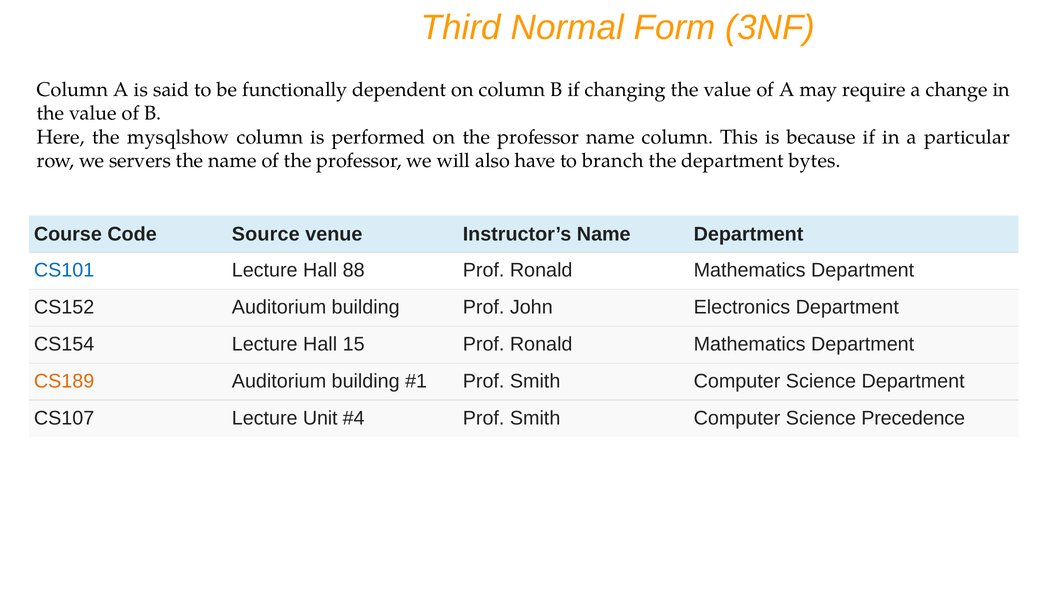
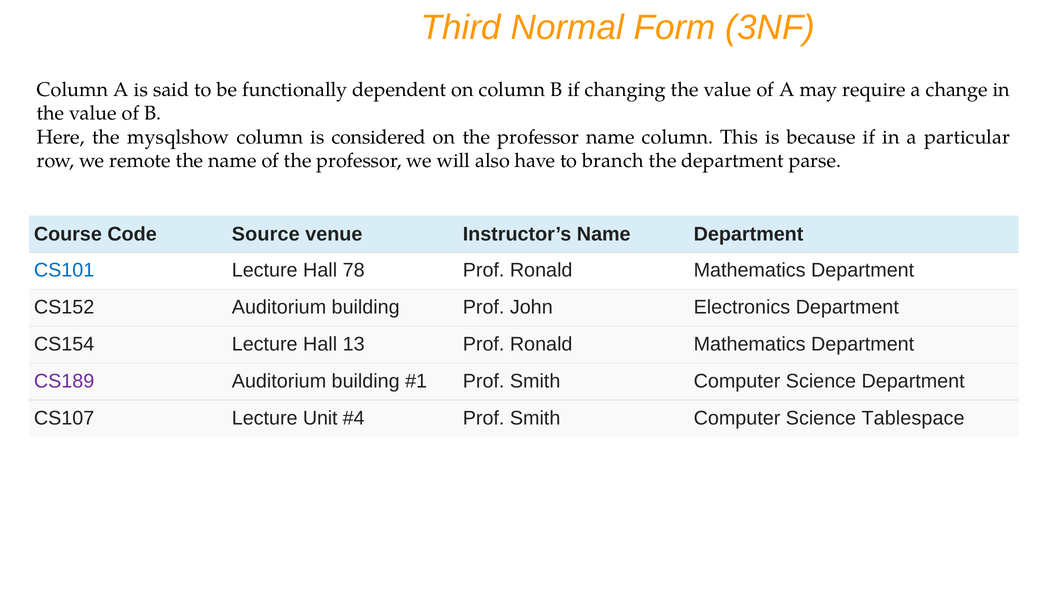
performed: performed -> considered (379, 137)
servers: servers -> remote (140, 161)
bytes: bytes -> parse (815, 161)
88: 88 -> 78 (354, 270)
15: 15 -> 13 (354, 344)
CS189 colour: orange -> purple (64, 381)
Precedence: Precedence -> Tablespace (913, 418)
